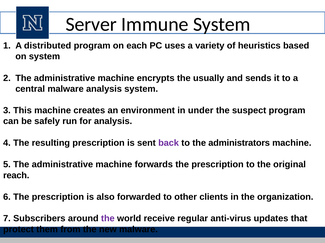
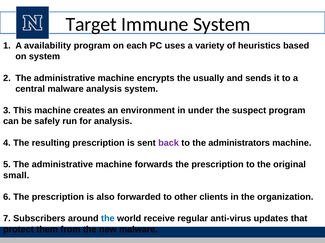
Server: Server -> Target (91, 24)
distributed: distributed -> availability (48, 46)
reach: reach -> small (16, 176)
the colour: purple -> blue (108, 219)
